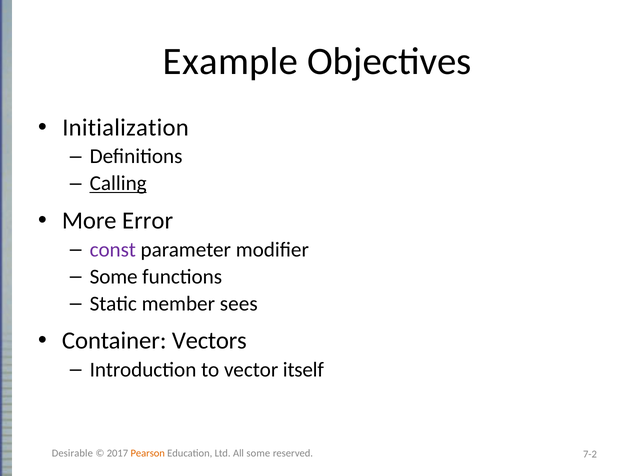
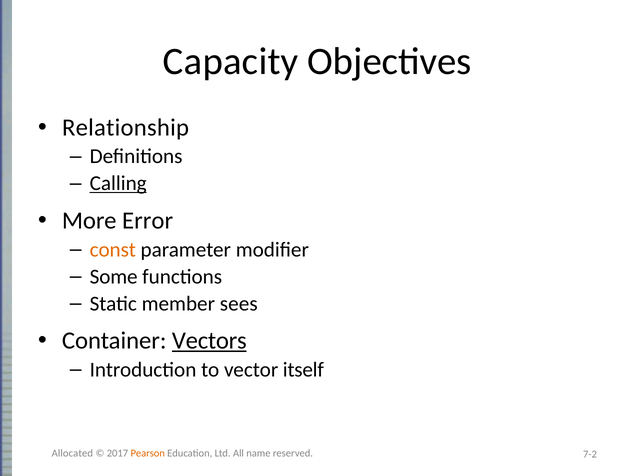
Example: Example -> Capacity (231, 61)
Initialization: Initialization -> Relationship (126, 127)
const colour: purple -> orange (113, 250)
Vectors underline: none -> present (209, 341)
Desirable: Desirable -> Allocated (72, 454)
All some: some -> name (258, 454)
